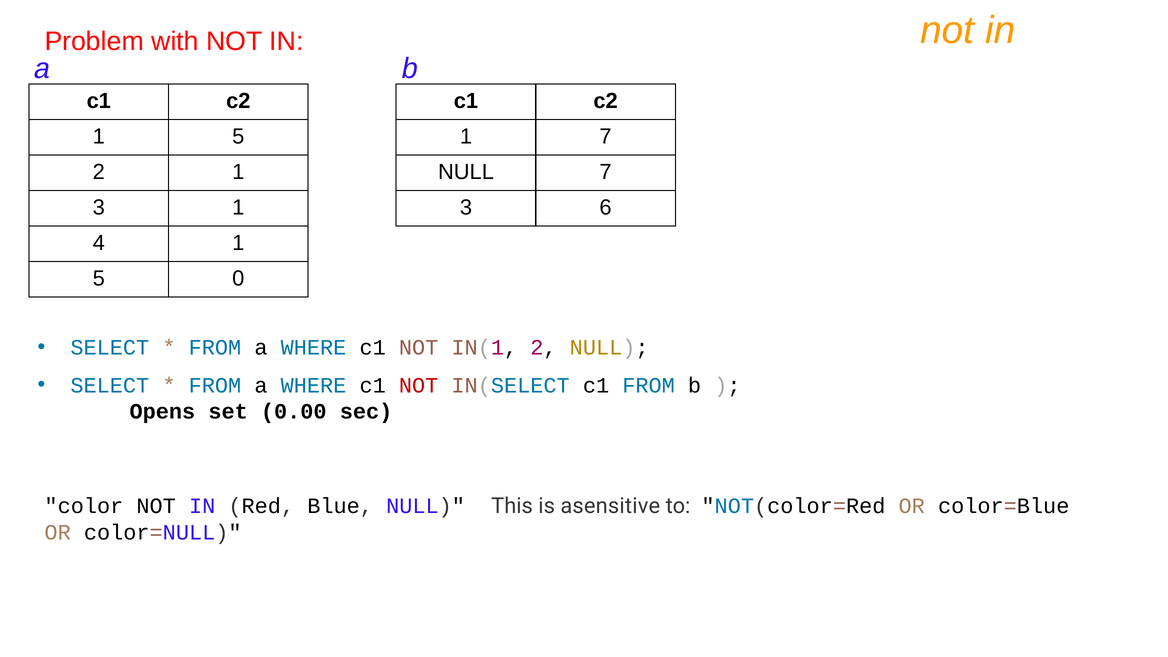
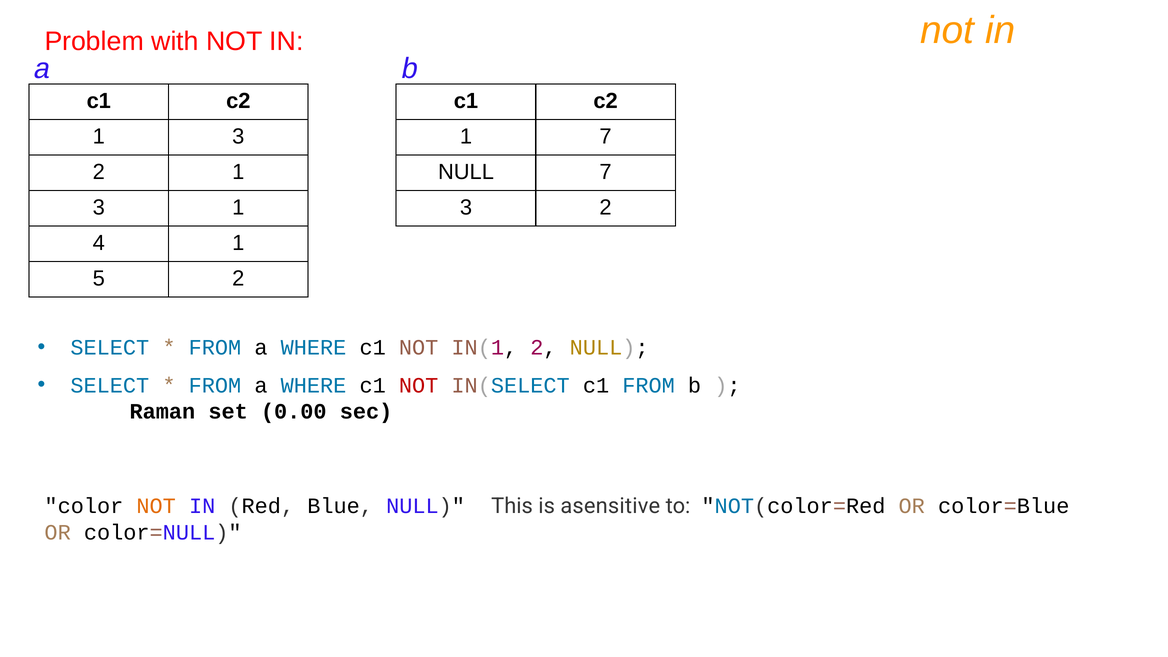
5: 5 -> 3 (238, 136)
6: 6 -> 2 (606, 207)
5 0: 0 -> 2 (238, 278)
Opens: Opens -> Raman (162, 412)
NOT colour: black -> orange (156, 506)
